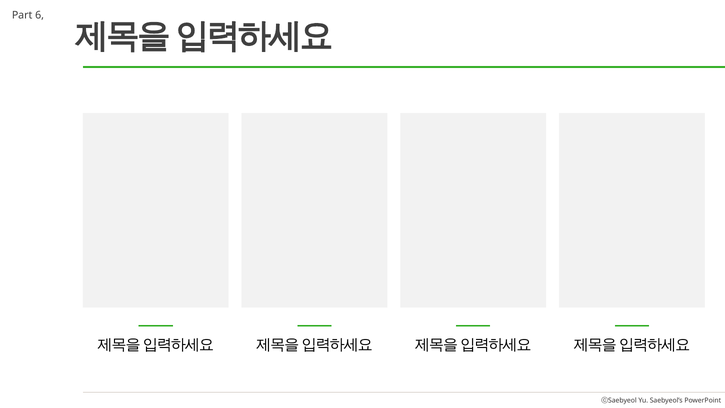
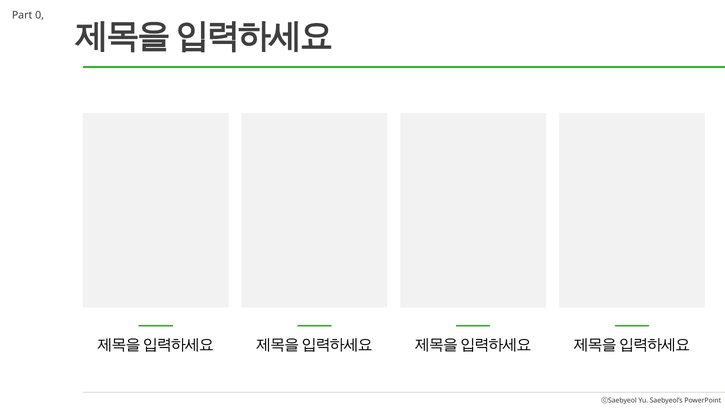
6: 6 -> 0 (40, 15)
